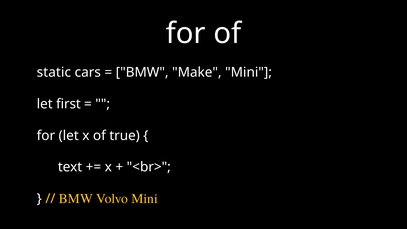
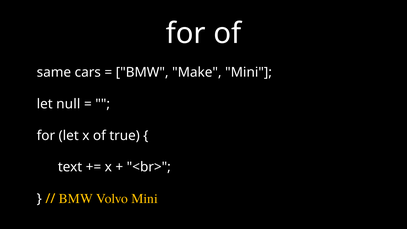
static: static -> same (54, 72)
first: first -> null (68, 104)
